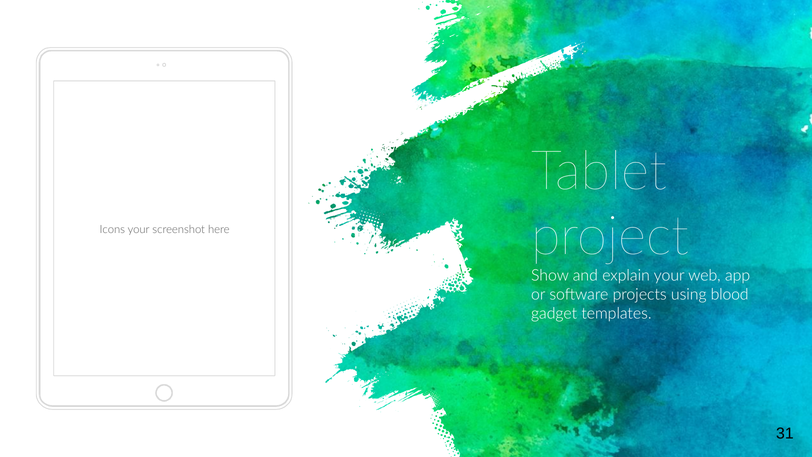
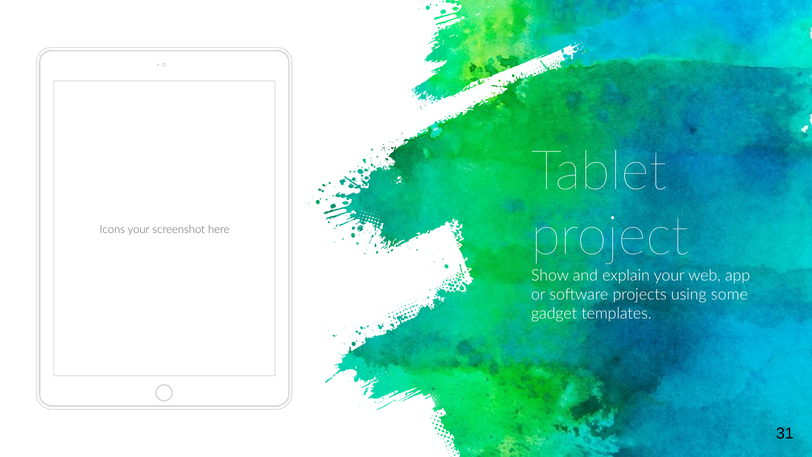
blood: blood -> some (729, 294)
